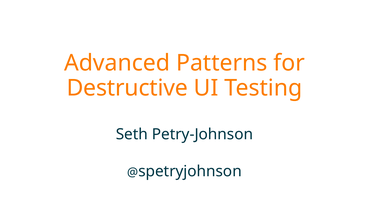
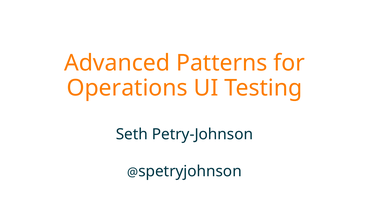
Destructive: Destructive -> Operations (127, 88)
